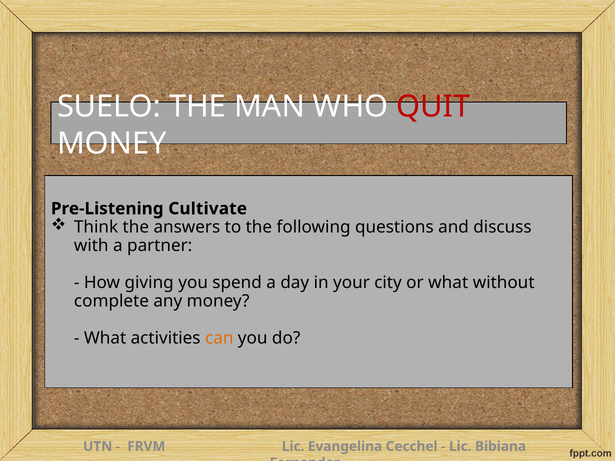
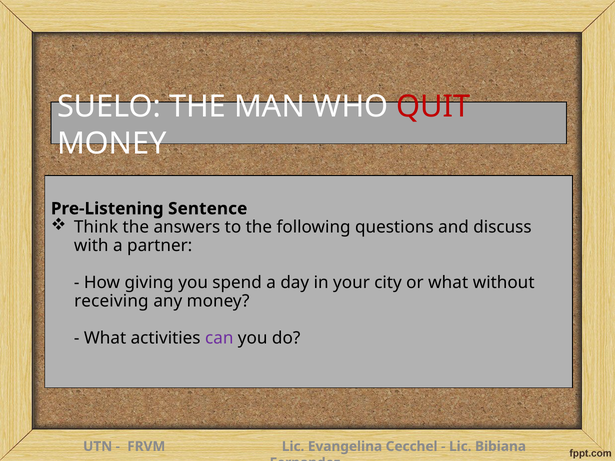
Cultivate: Cultivate -> Sentence (208, 209)
complete: complete -> receiving (111, 301)
can colour: orange -> purple (219, 338)
